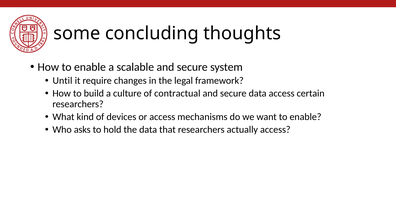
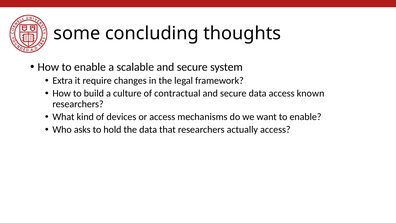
Until: Until -> Extra (63, 81)
certain: certain -> known (311, 93)
